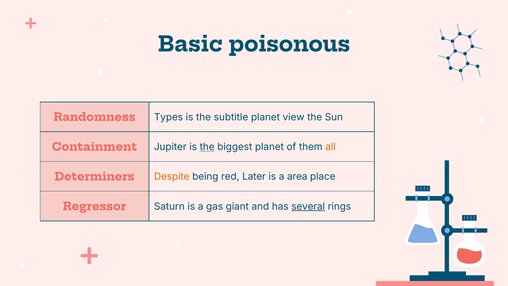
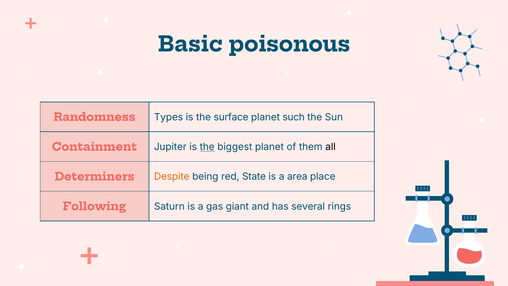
subtitle: subtitle -> surface (231, 117)
view: view -> such (294, 117)
all colour: orange -> black (331, 147)
Later: Later -> State (254, 177)
Regressor: Regressor -> Following (95, 206)
several underline: present -> none (308, 206)
